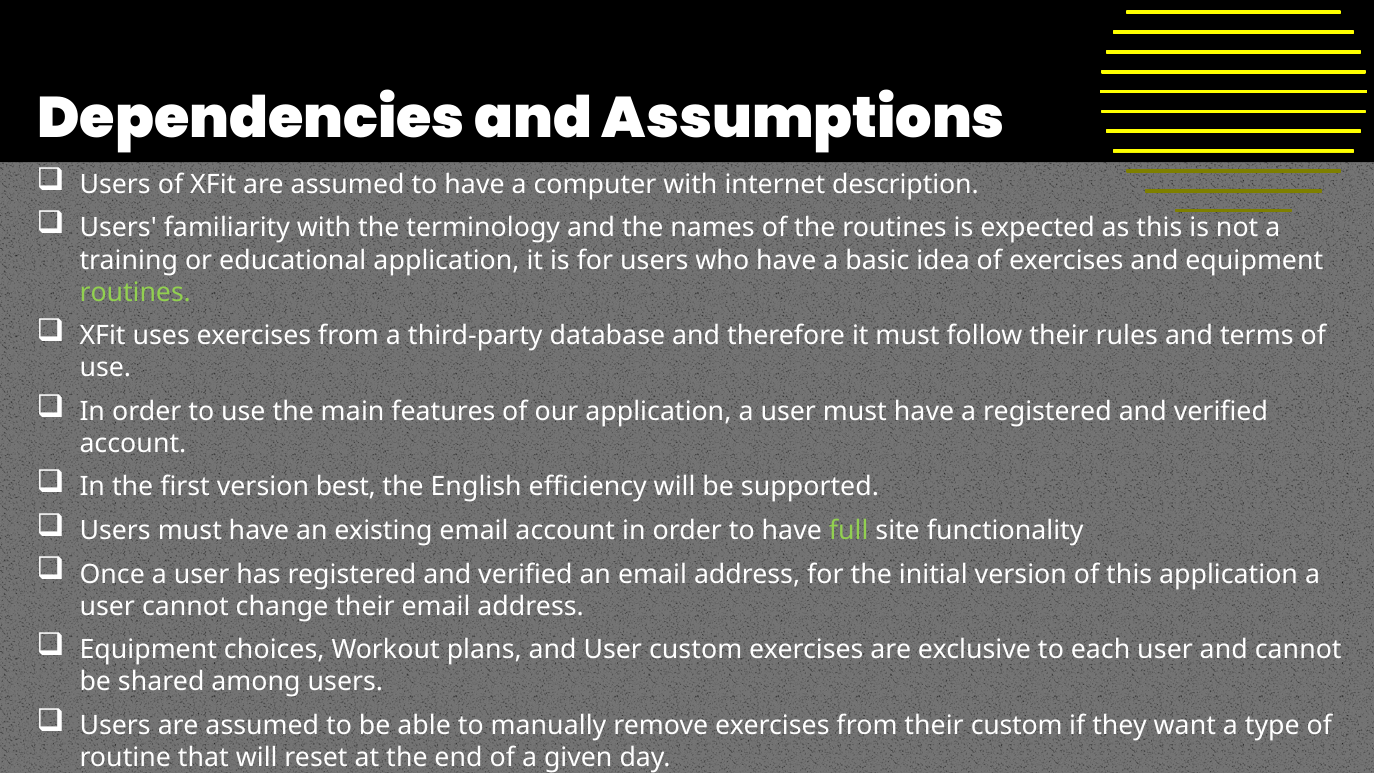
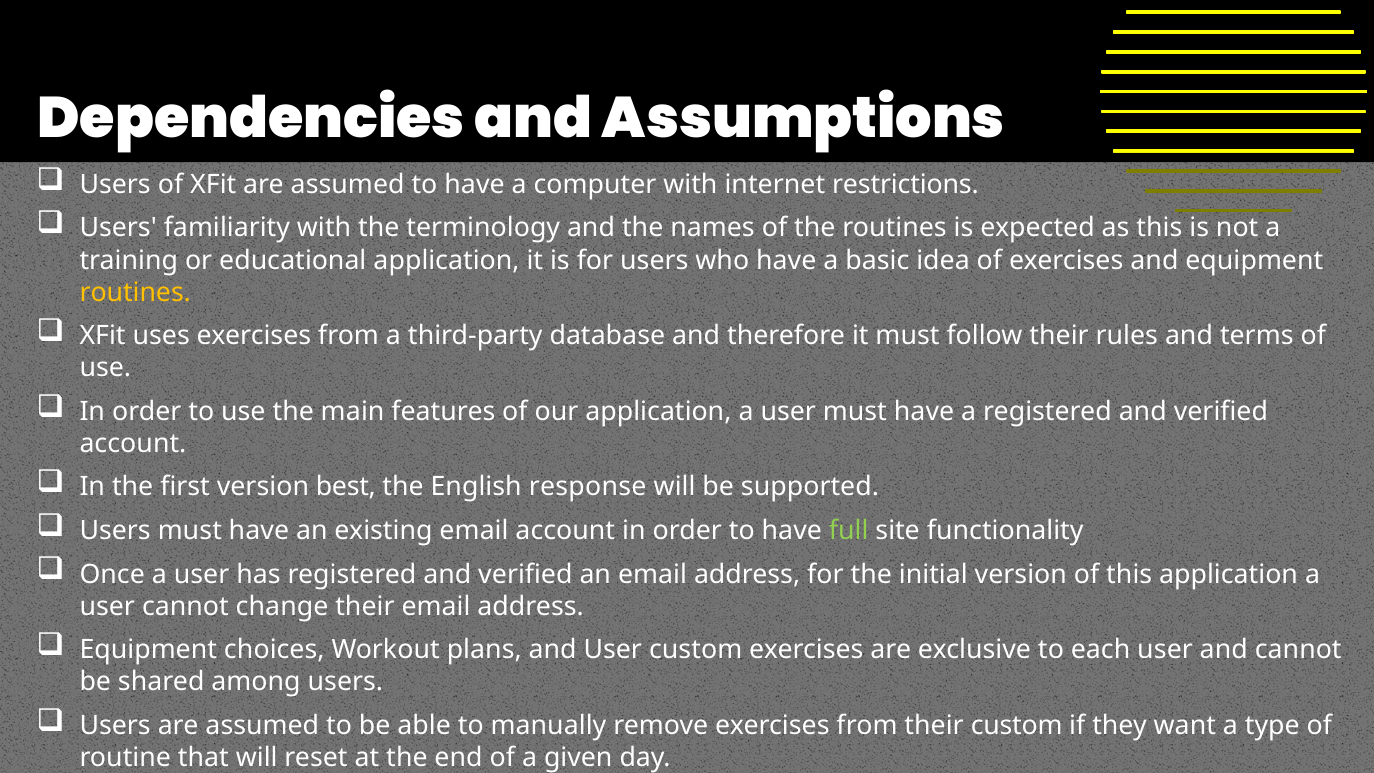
description: description -> restrictions (905, 185)
routines colour: light green -> yellow (135, 292)
efficiency: efficiency -> response (588, 487)
